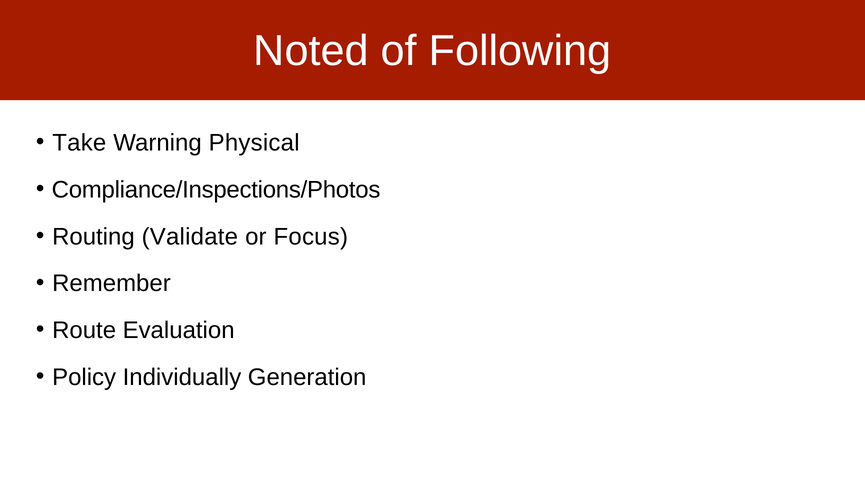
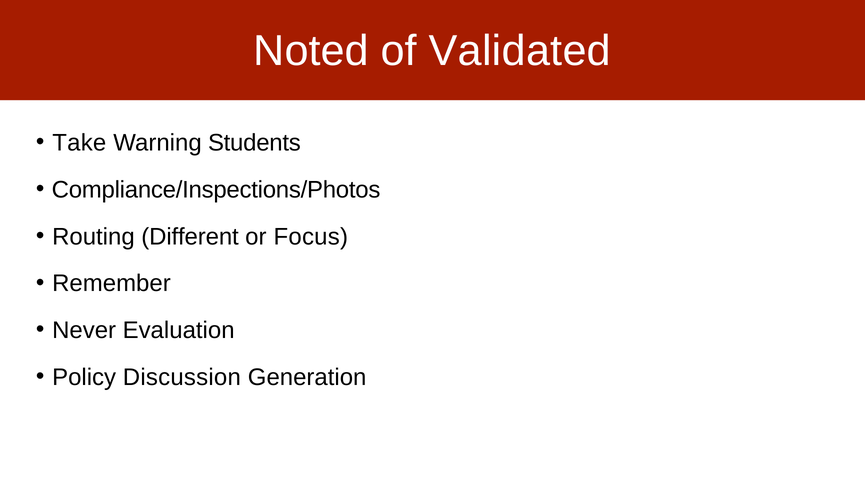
Following: Following -> Validated (520, 51)
Physical: Physical -> Students (254, 143)
Validate: Validate -> Different (190, 236)
Route: Route -> Never (84, 330)
Individually: Individually -> Discussion (182, 377)
